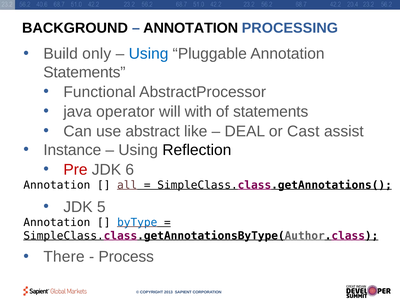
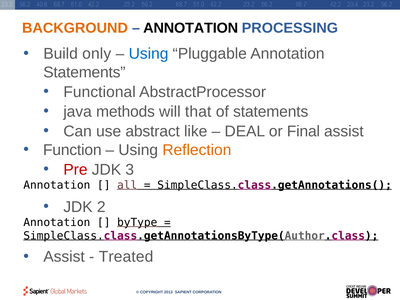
BACKGROUND colour: black -> orange (75, 28)
operator: operator -> methods (126, 112)
with: with -> that (198, 112)
Cast: Cast -> Final (303, 131)
Instance: Instance -> Function (72, 150)
Reflection colour: black -> orange (197, 150)
6: 6 -> 3 (130, 170)
5: 5 -> 2 (101, 207)
byType colour: blue -> black (137, 223)
There: There -> Assist (64, 257)
Process: Process -> Treated (126, 257)
